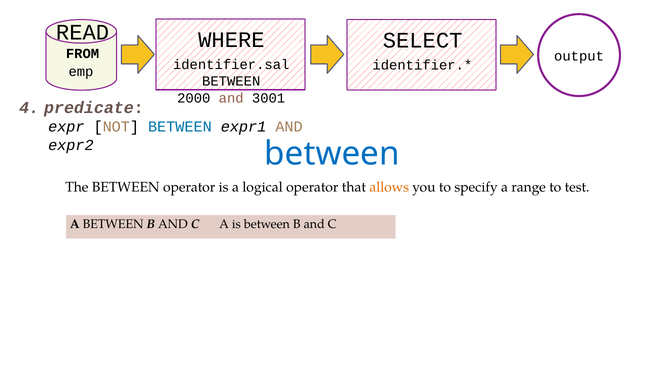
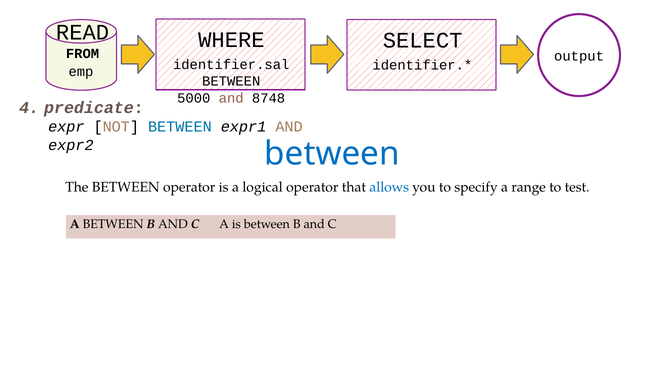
2000: 2000 -> 5000 (194, 98)
3001: 3001 -> 8748 (269, 98)
allows colour: orange -> blue (389, 187)
